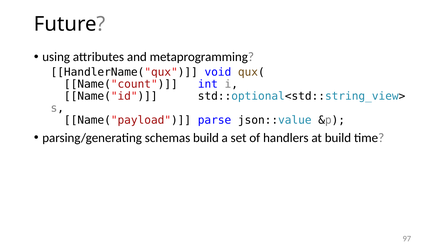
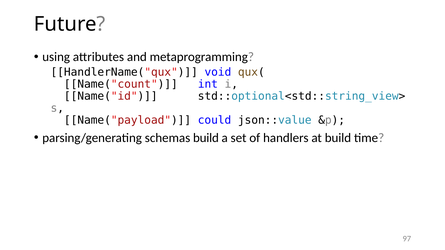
parse: parse -> could (215, 120)
